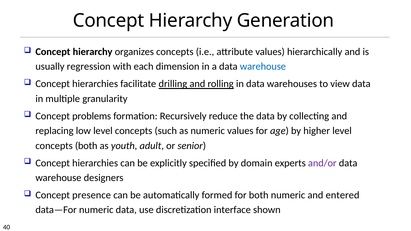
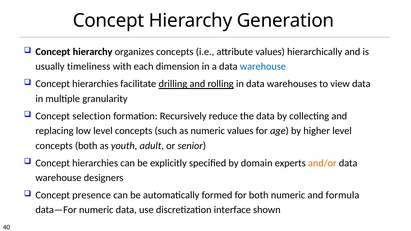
regression: regression -> timeliness (89, 67)
problems: problems -> selection (92, 116)
and/or colour: purple -> orange (322, 163)
entered: entered -> formula (343, 195)
